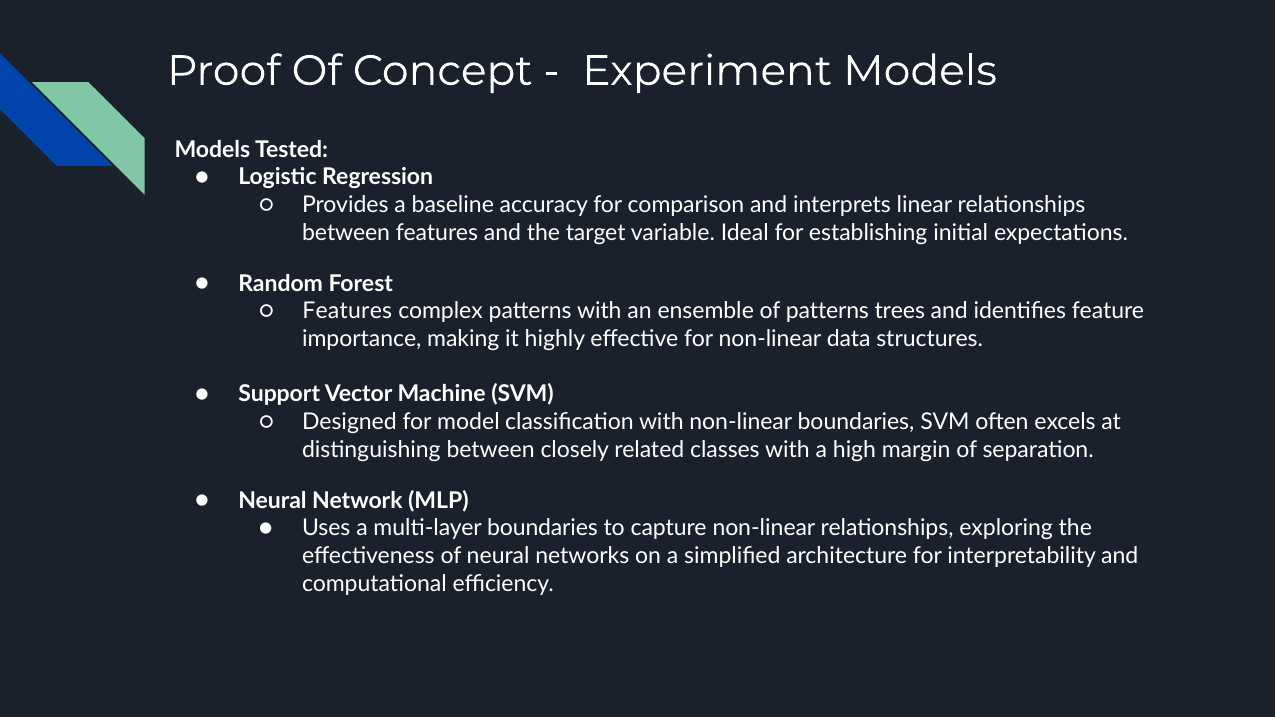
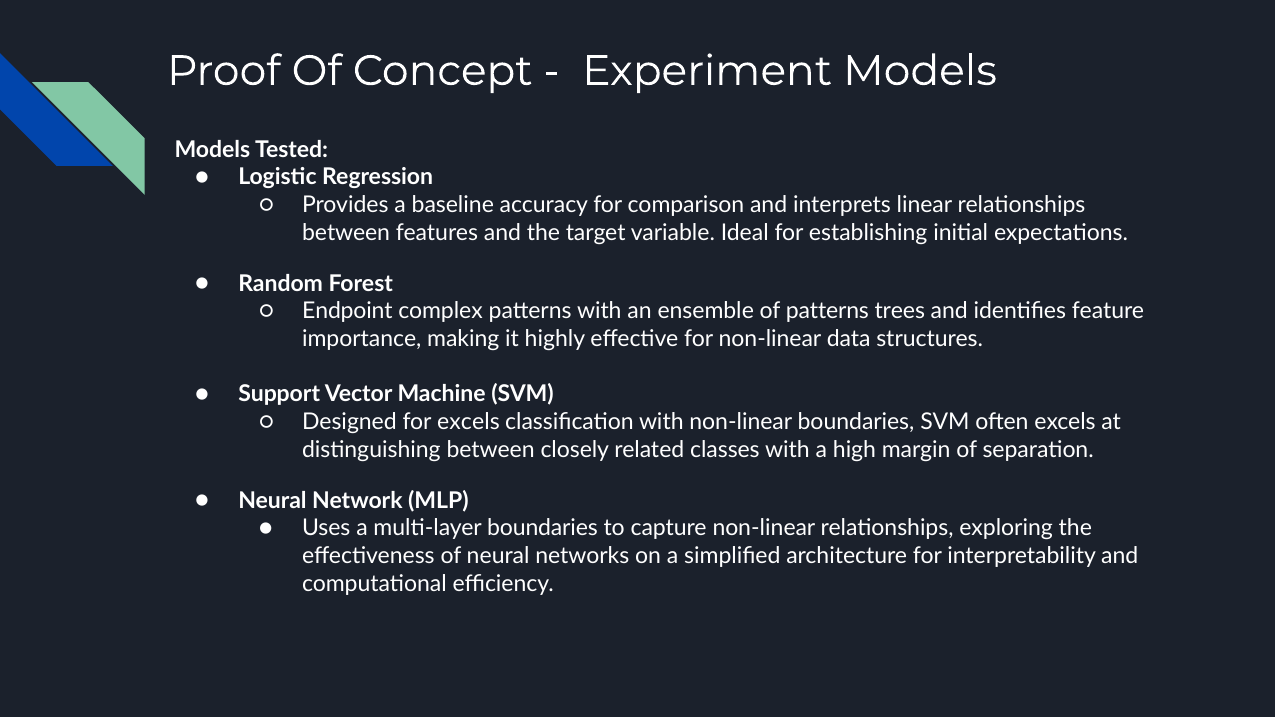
Features: Features -> Endpoint (347, 311)
for model: model -> excels (468, 422)
